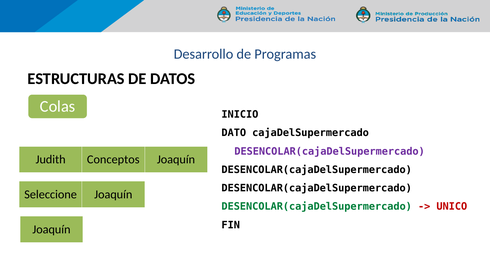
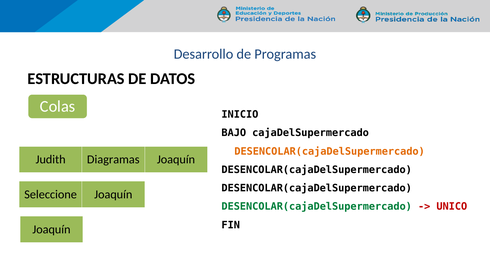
DATO: DATO -> BAJO (234, 133)
DESENCOLAR(cajaDelSupermercado colour: purple -> orange (330, 151)
Conceptos: Conceptos -> Diagramas (113, 159)
